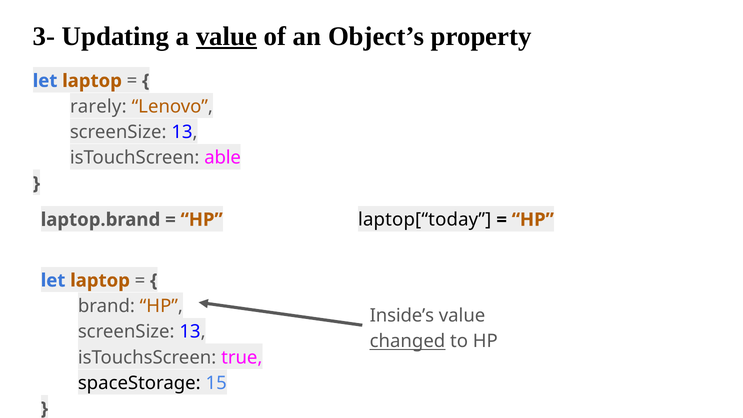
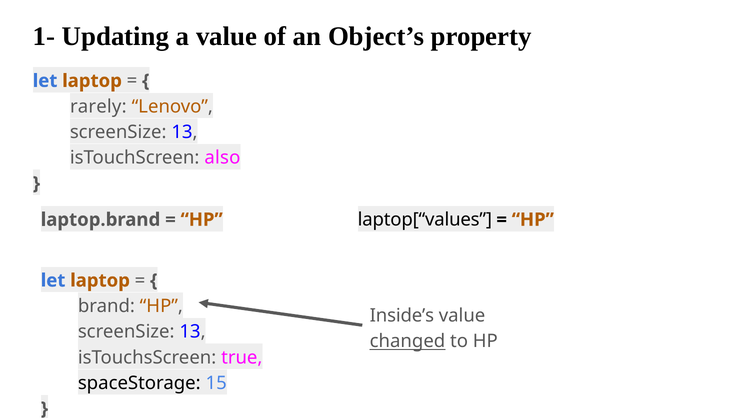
3-: 3- -> 1- (44, 36)
value underline: present -> none (227, 36)
able: able -> also (222, 158)
laptop[“today: laptop[“today -> laptop[“values (425, 220)
